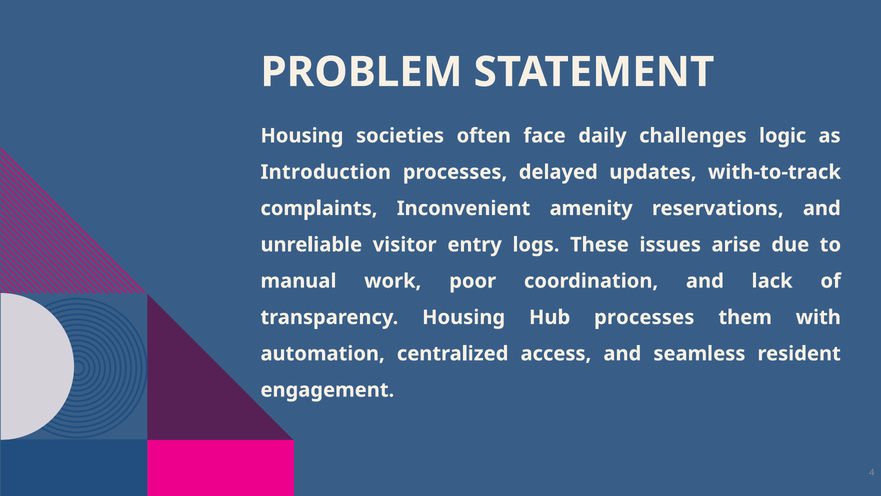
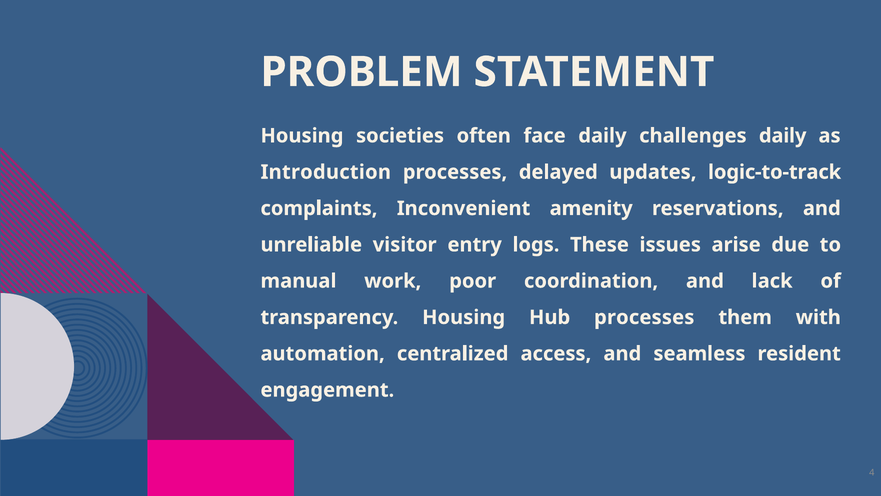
challenges logic: logic -> daily (783, 136)
with-to-track: with-to-track -> logic-to-track (775, 172)
